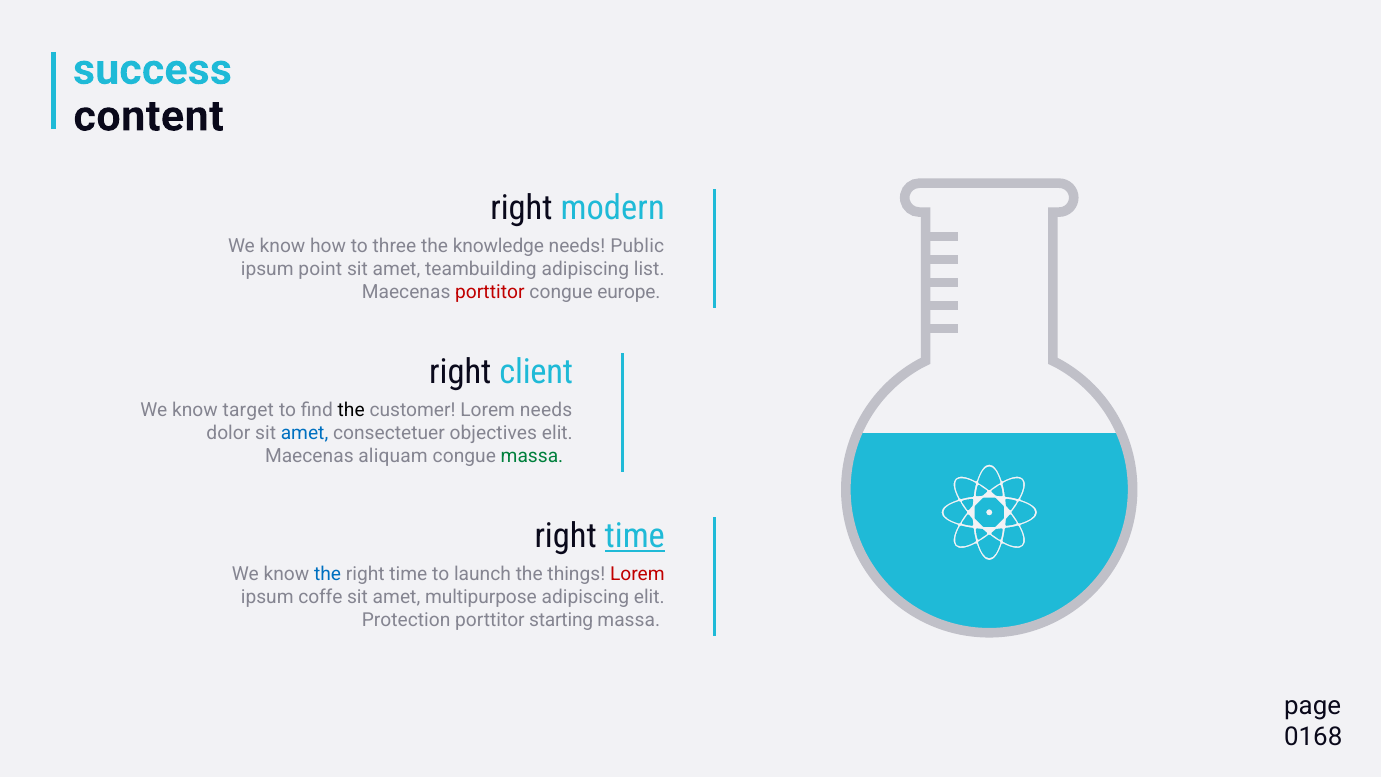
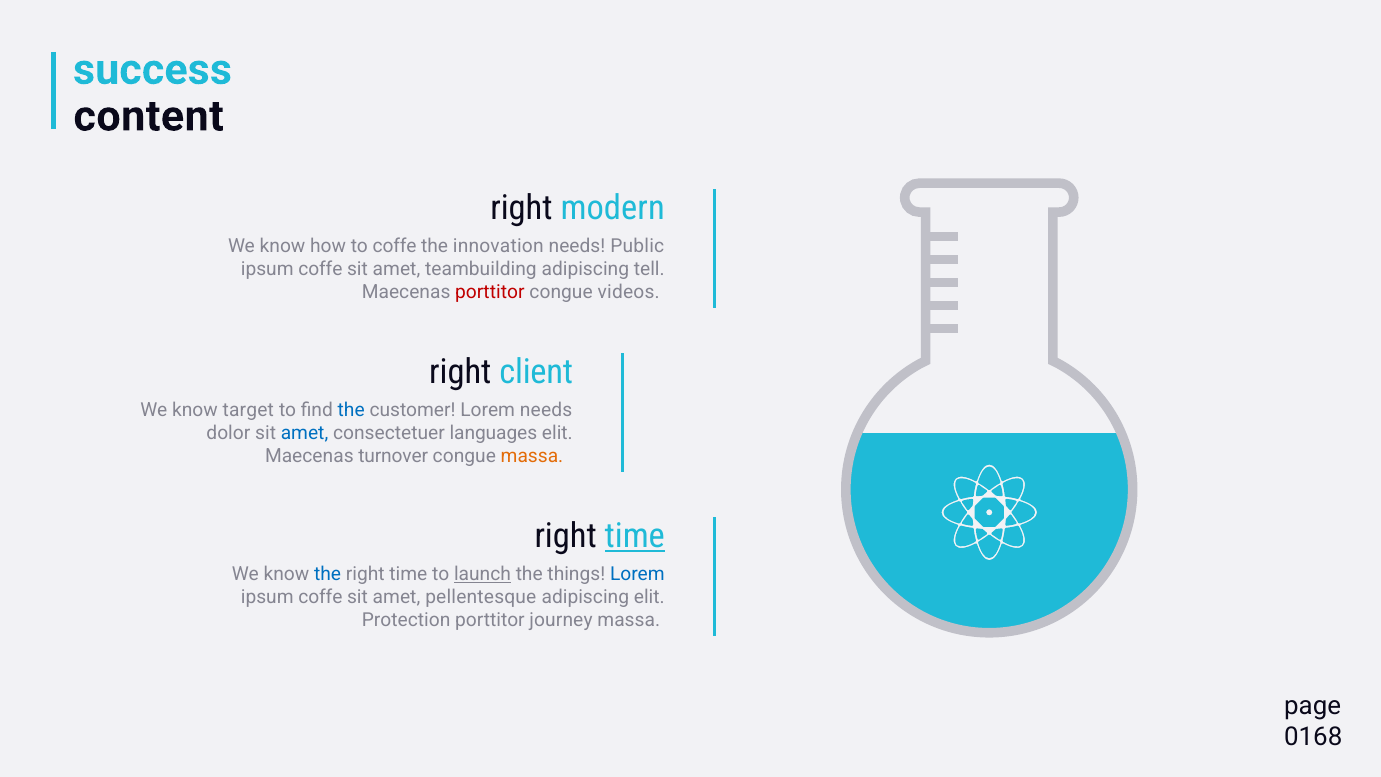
to three: three -> coffe (395, 246)
knowledge: knowledge -> innovation (498, 246)
point: point -> coffe (320, 269)
list: list -> tell (649, 269)
europe: europe -> videos (629, 292)
the colour: black -> blue (351, 410)
objectives: objectives -> languages (493, 433)
aliquam: aliquam -> turnover (393, 456)
massa colour: green -> orange (532, 456)
launch underline: none -> present (482, 574)
Lorem colour: red -> blue (637, 574)
multipurpose: multipurpose -> pellentesque (481, 597)
starting: starting -> journey (561, 620)
